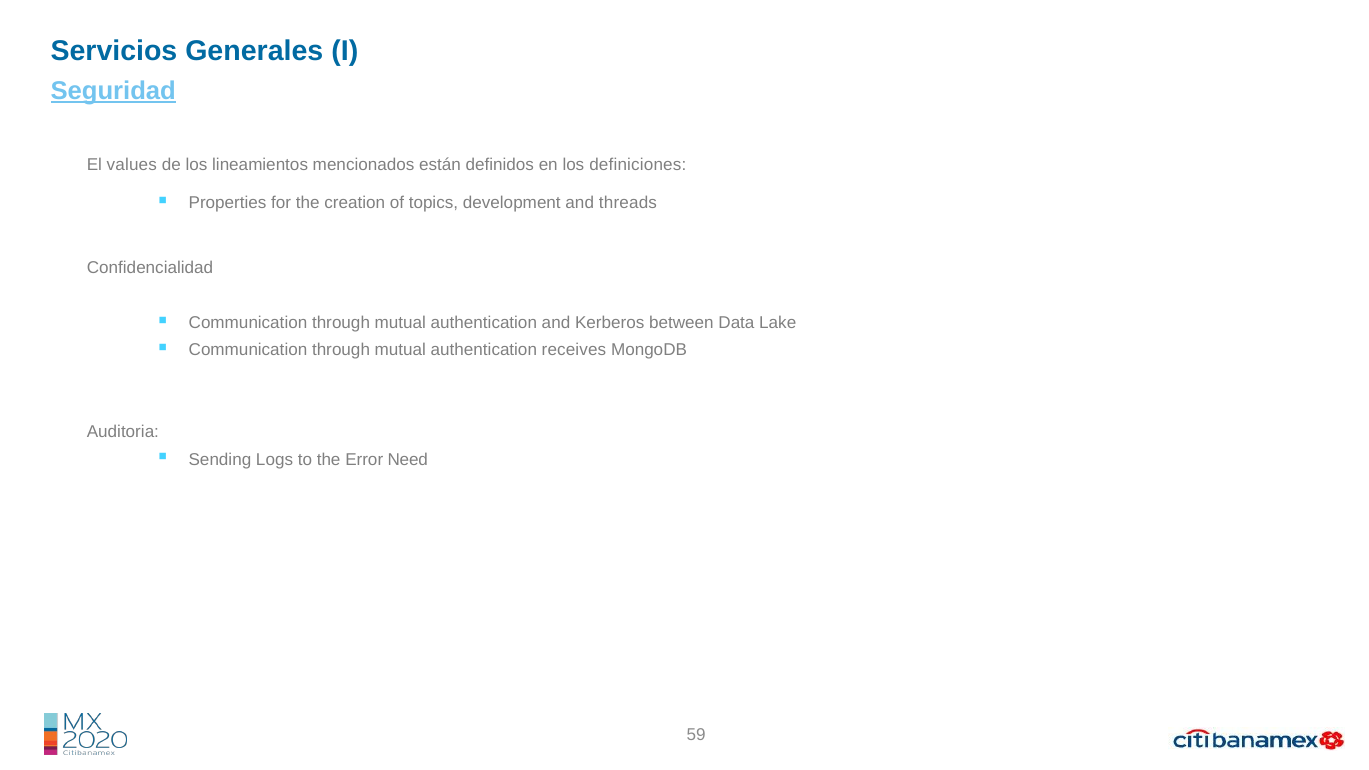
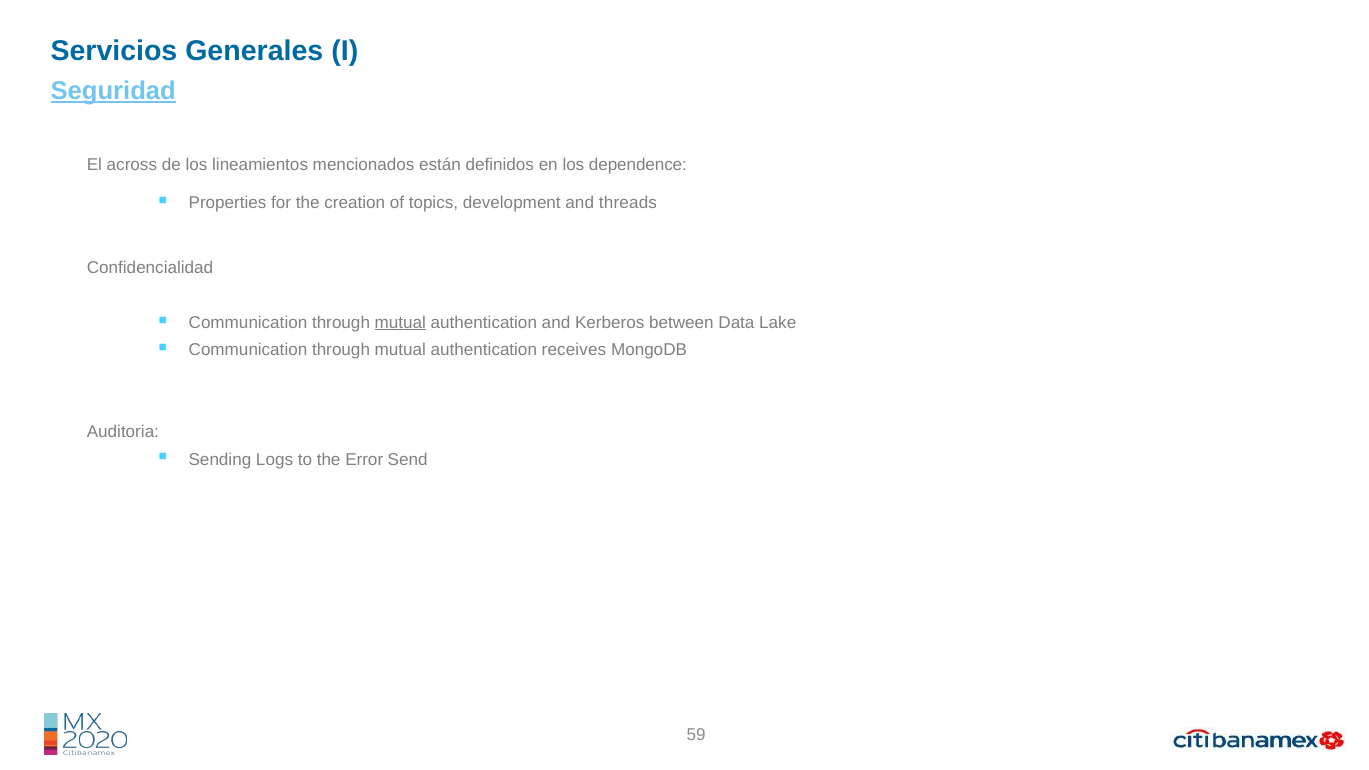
values: values -> across (132, 165)
definiciones: definiciones -> dependence (638, 165)
mutual underline: none -> present (400, 323)
Need: Need -> Send (408, 459)
